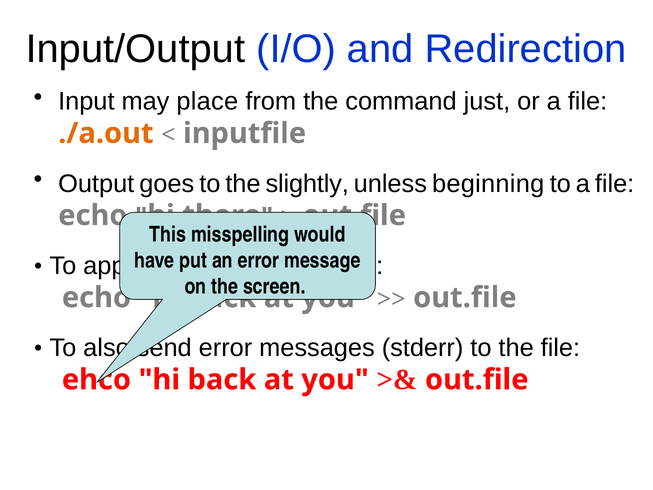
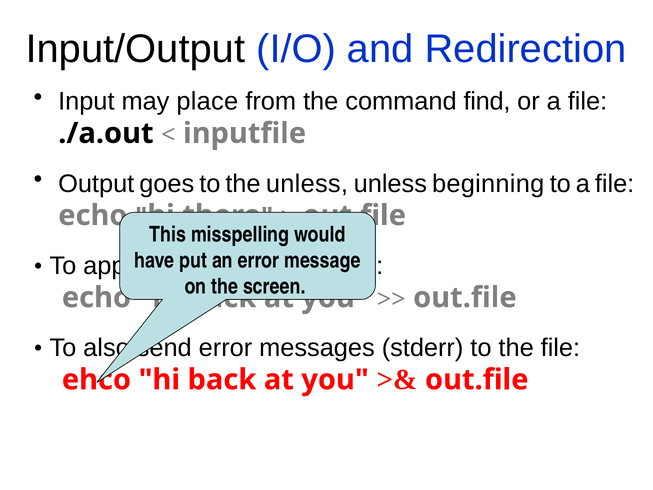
just: just -> find (487, 101)
./a.out colour: orange -> black (106, 133)
the slightly: slightly -> unless (307, 184)
